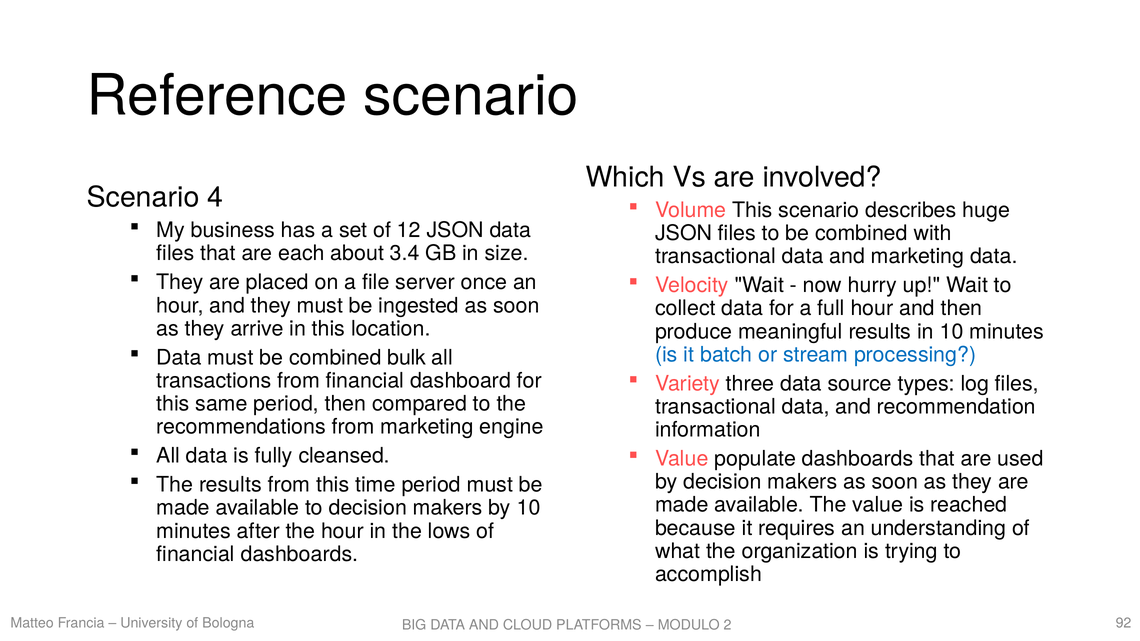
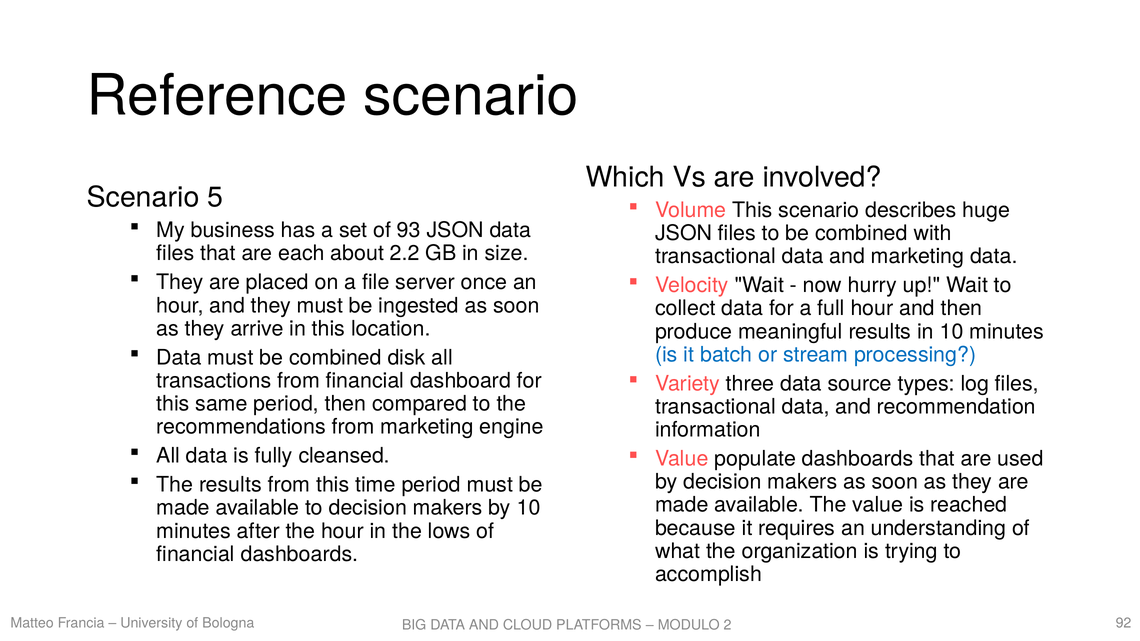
4: 4 -> 5 (215, 198)
12: 12 -> 93 (409, 230)
3.4: 3.4 -> 2.2 (405, 253)
bulk: bulk -> disk (407, 358)
